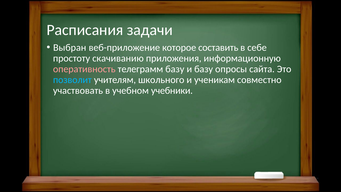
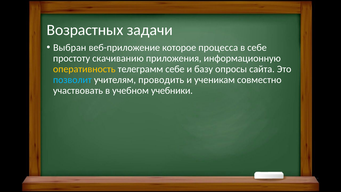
Расписания: Расписания -> Возрастных (85, 30)
составить: составить -> процесса (218, 47)
оперативность colour: pink -> yellow (84, 69)
телеграмм базу: базу -> себе (175, 69)
школьного: школьного -> проводить (161, 80)
